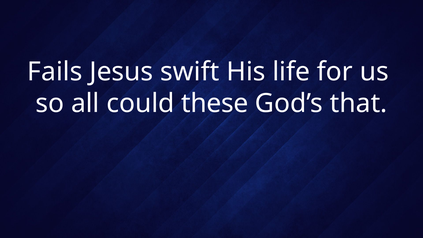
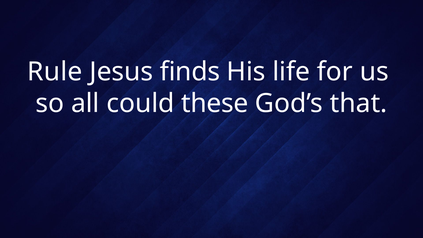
Fails: Fails -> Rule (55, 72)
swift: swift -> finds (190, 72)
